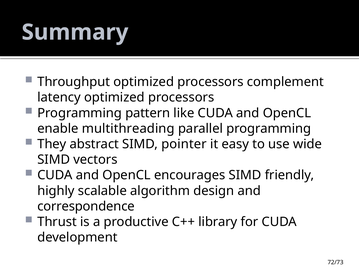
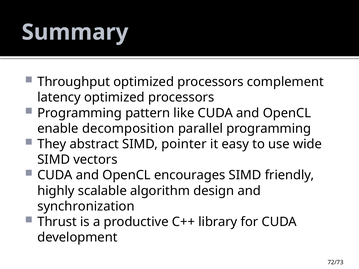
multithreading: multithreading -> decomposition (128, 129)
correspondence: correspondence -> synchronization (86, 206)
